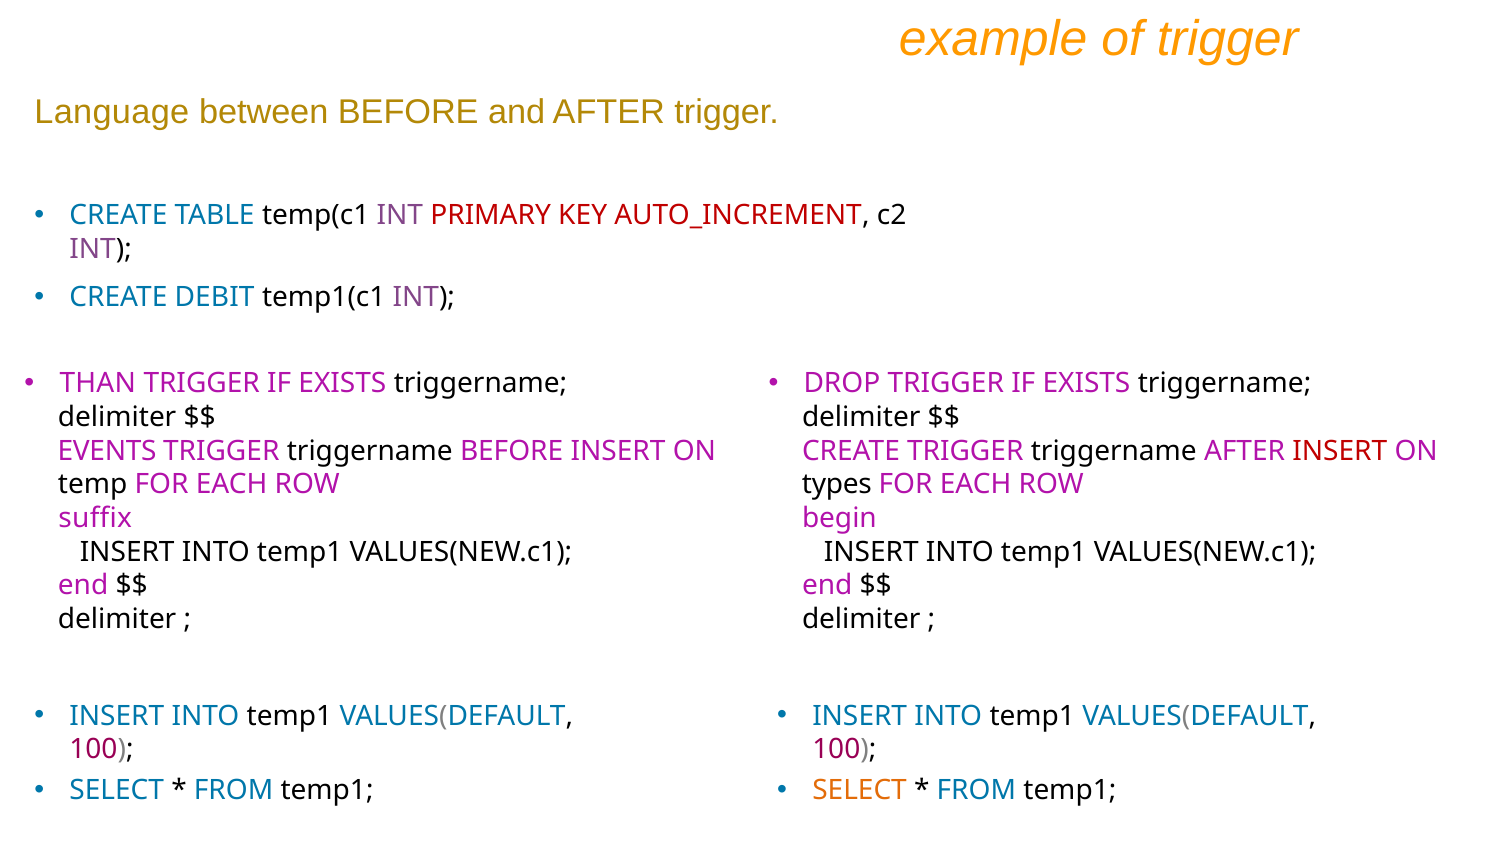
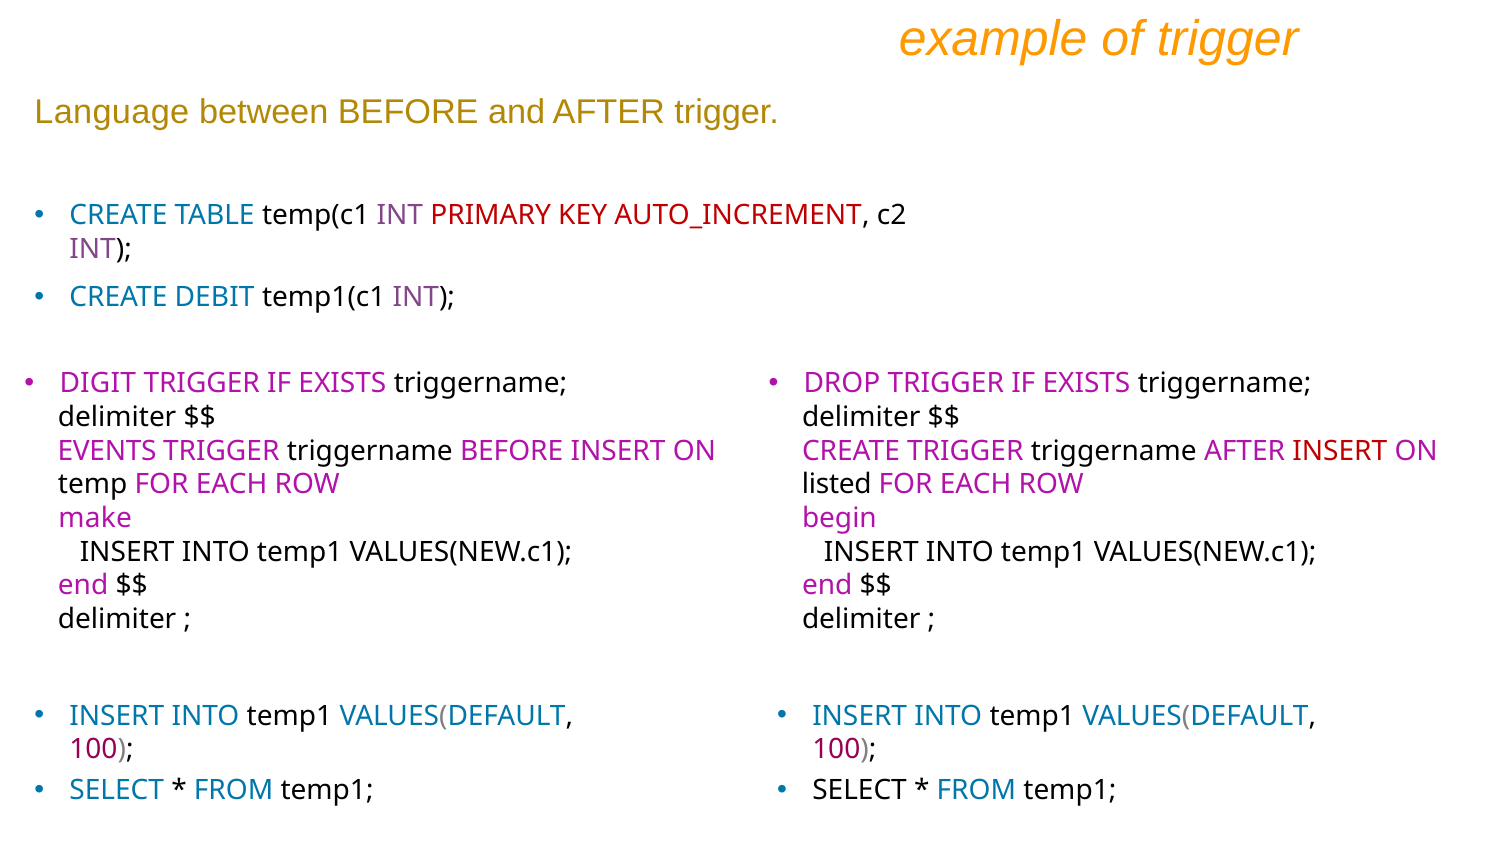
THAN: THAN -> DIGIT (98, 383)
types: types -> listed (837, 484)
suffix: suffix -> make (95, 518)
SELECT colour: orange -> black (860, 791)
